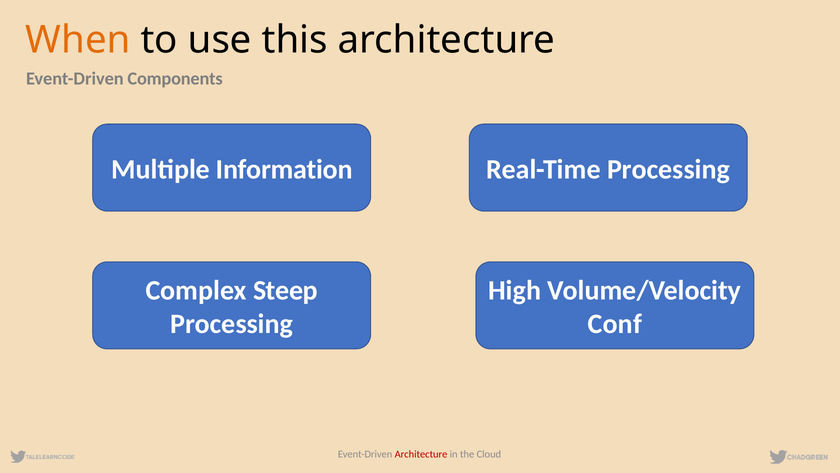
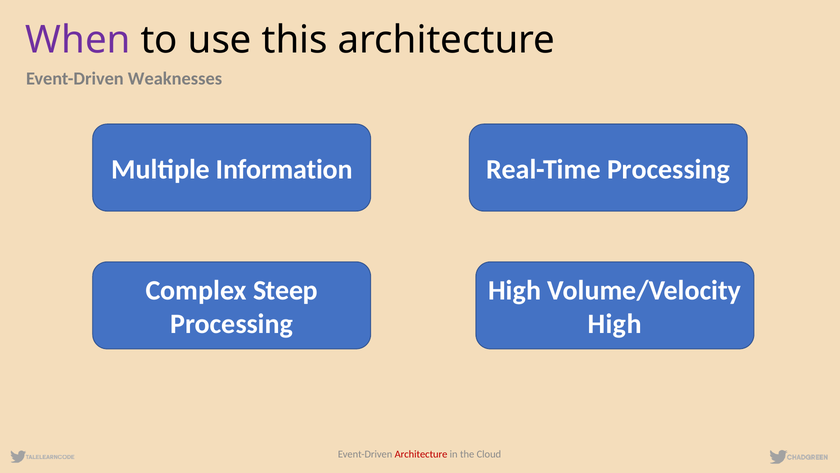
When colour: orange -> purple (78, 40)
Components: Components -> Weaknesses (175, 79)
Conf: Conf -> High (615, 324)
